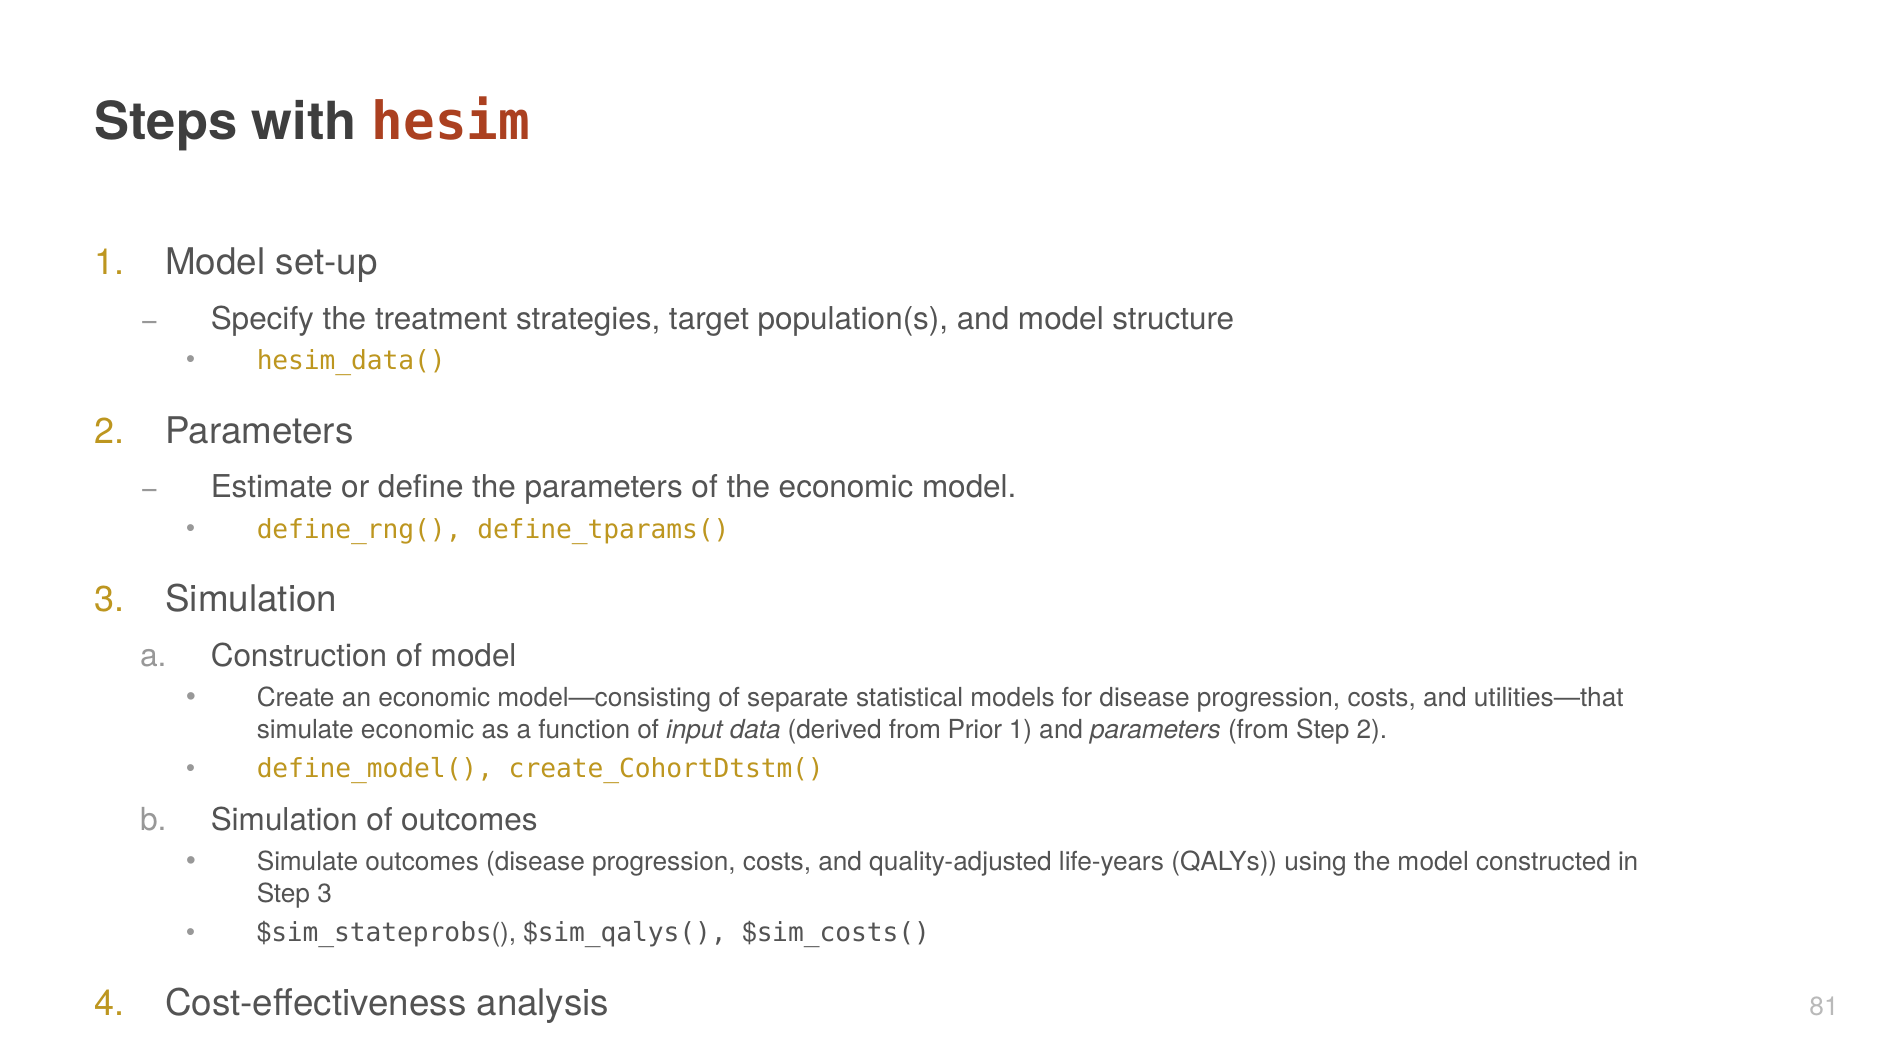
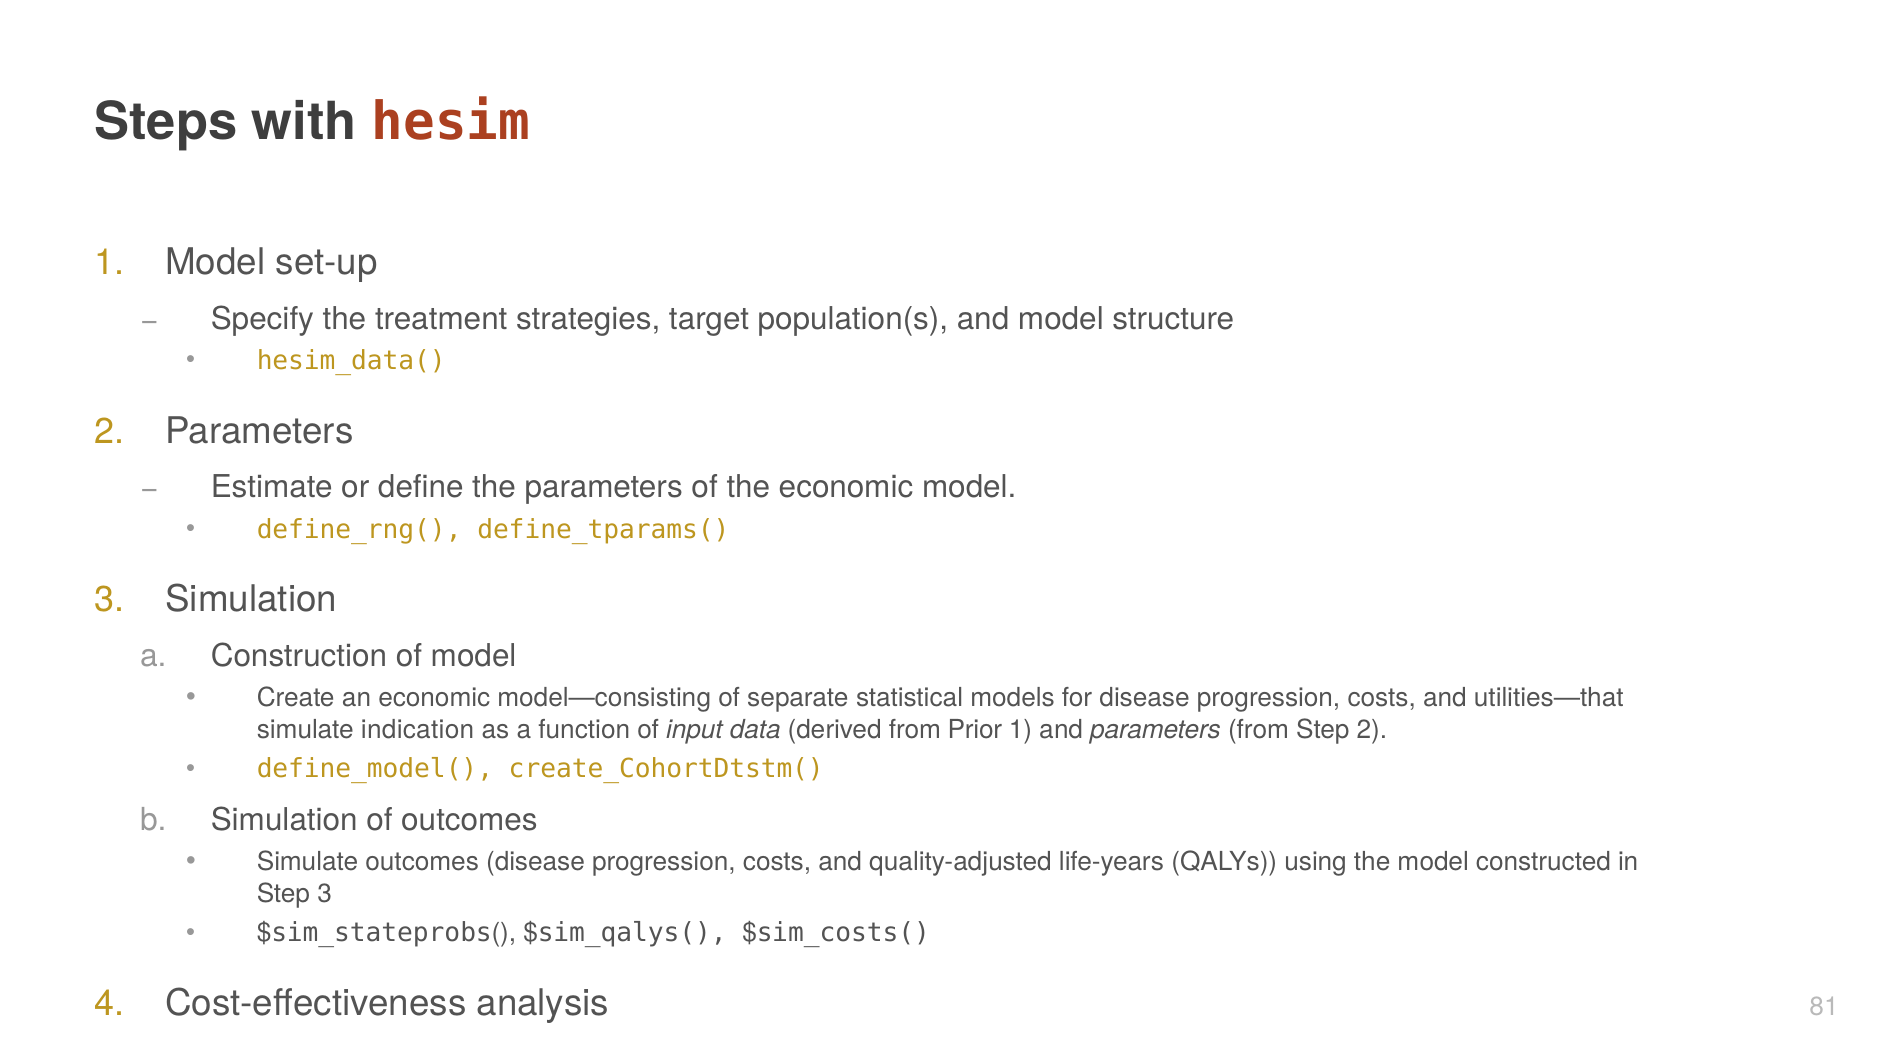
simulate economic: economic -> indication (418, 730)
